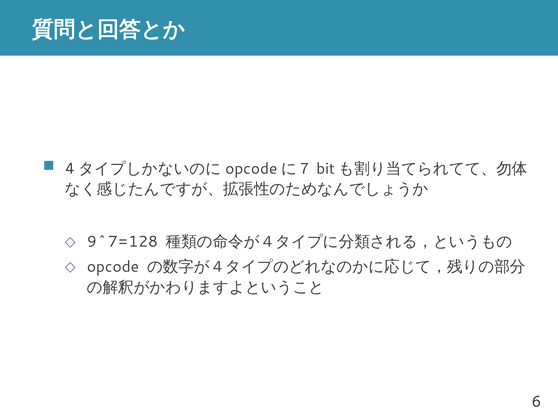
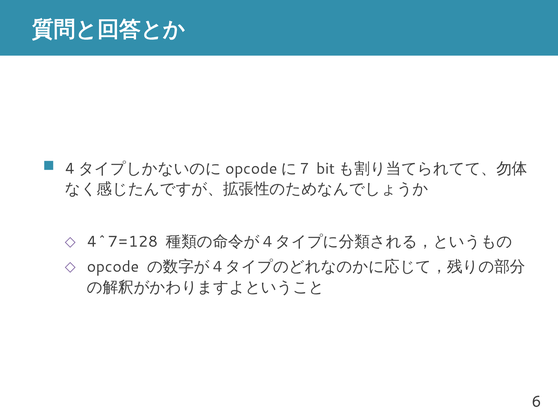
9^7=128: 9^7=128 -> 4^7=128 (122, 241)
